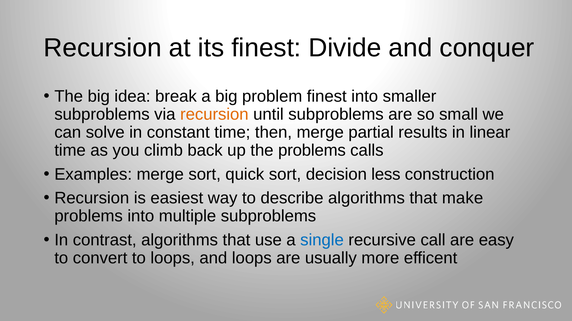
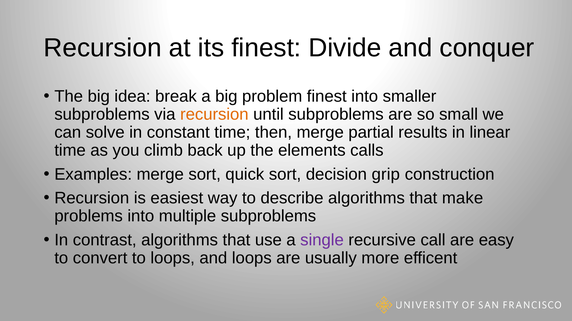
the problems: problems -> elements (312, 151)
less: less -> grip (386, 175)
single colour: blue -> purple (322, 240)
